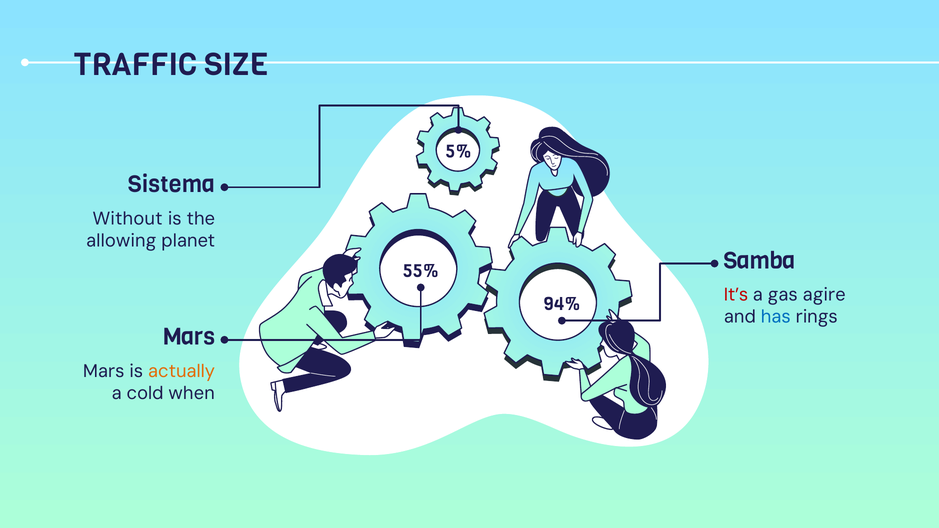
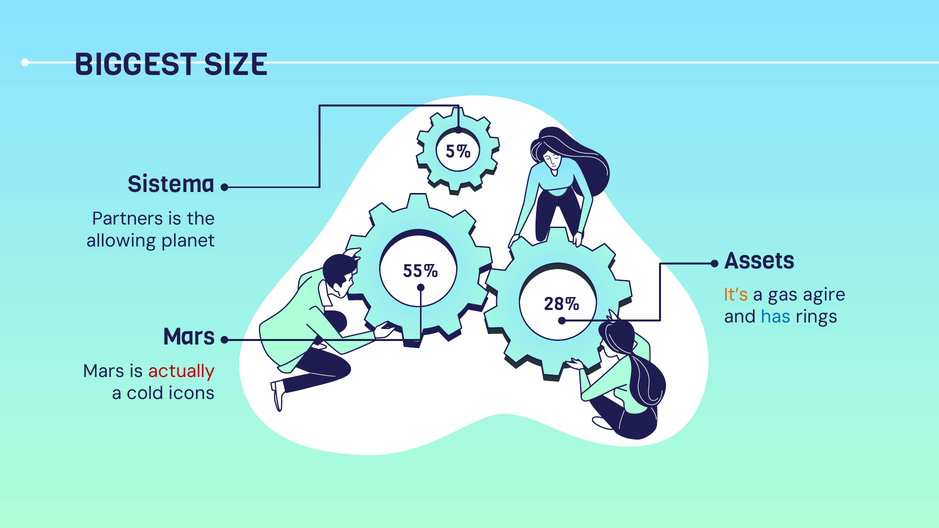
TRAFFIC: TRAFFIC -> BIGGEST (136, 65)
Without: Without -> Partners (128, 219)
Samba: Samba -> Assets (759, 261)
It’s colour: red -> orange (736, 295)
94%: 94% -> 28% (562, 304)
actually colour: orange -> red (182, 371)
when: when -> icons (192, 393)
